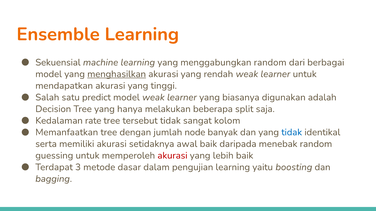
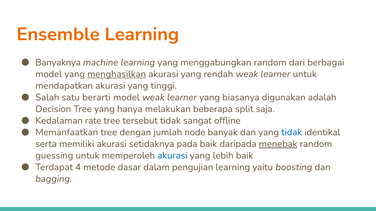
Sekuensial: Sekuensial -> Banyaknya (58, 63)
predict: predict -> berarti (96, 98)
kolom: kolom -> offline (227, 121)
awal: awal -> pada (187, 144)
menebak underline: none -> present (278, 144)
akurasi colour: red -> blue (172, 156)
3: 3 -> 4 (78, 168)
